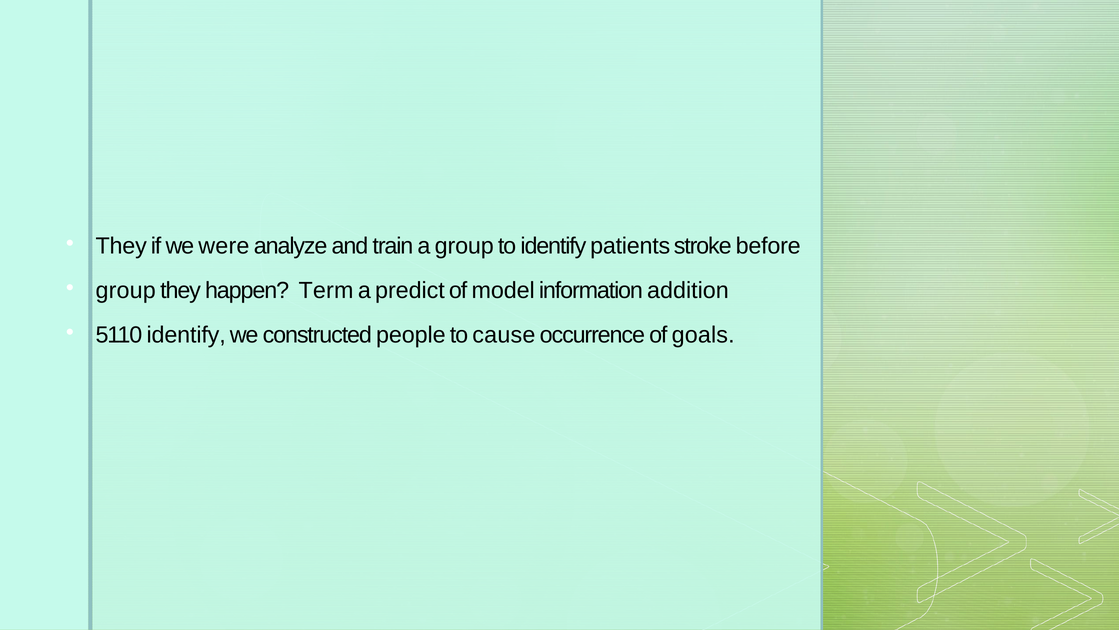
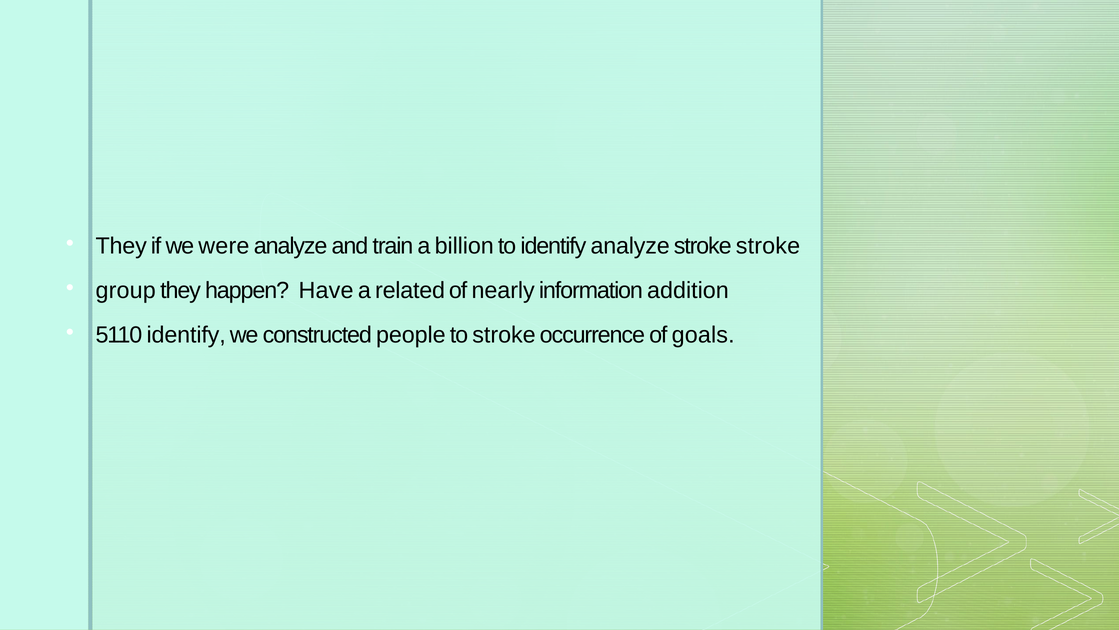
a group: group -> billion (464, 246)
identify patients: patients -> analyze (630, 246)
stroke before: before -> stroke (768, 246)
Term: Term -> Have (326, 290)
predict: predict -> related (410, 290)
model: model -> nearly (503, 290)
to cause: cause -> stroke (504, 335)
